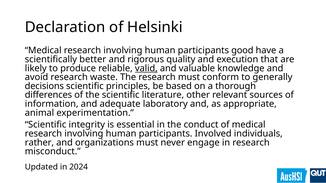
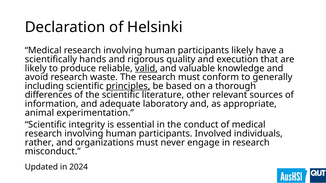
participants good: good -> likely (242, 51)
better: better -> hands (93, 59)
decisions: decisions -> including (44, 86)
principles underline: none -> present (128, 86)
